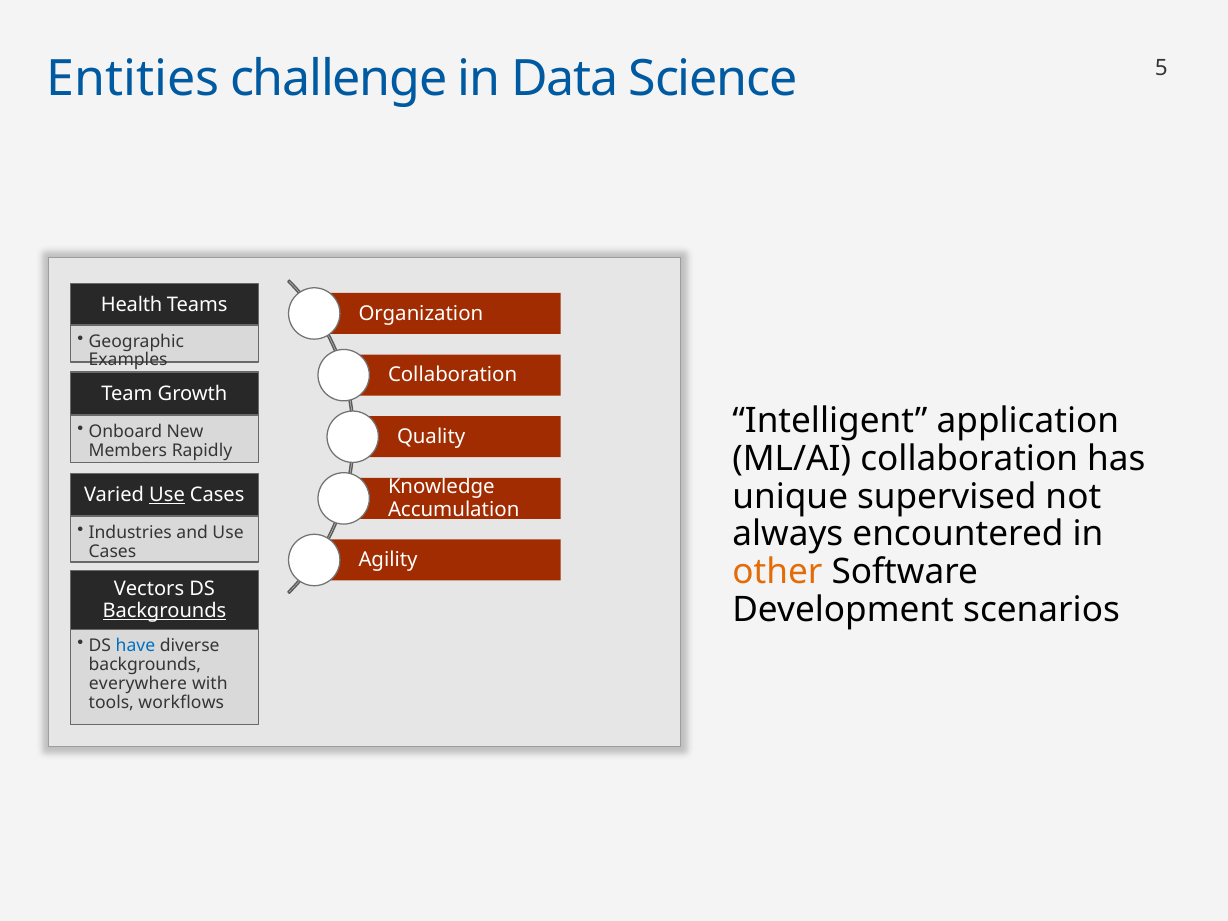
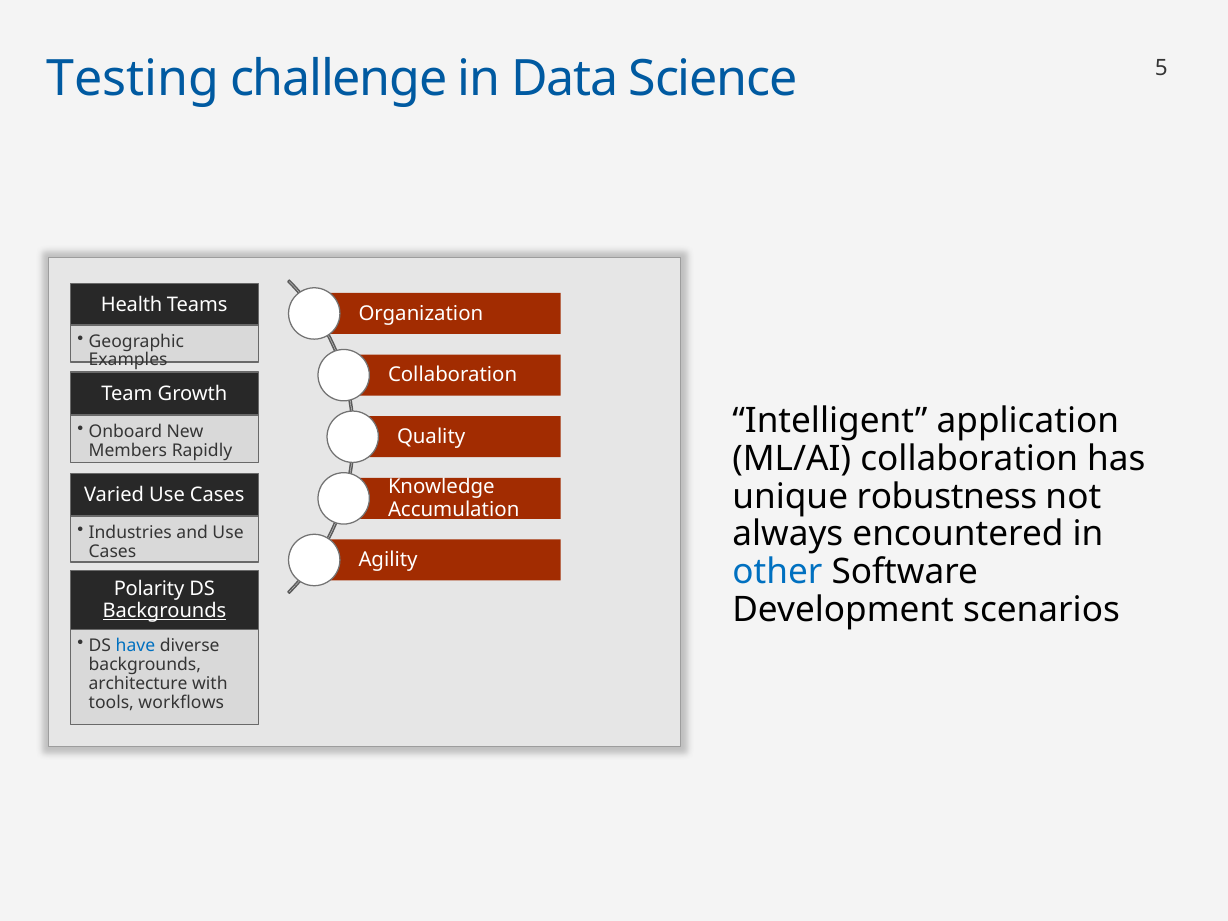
Entities: Entities -> Testing (133, 79)
supervised: supervised -> robustness (947, 496)
Use underline: present -> none (167, 495)
other colour: orange -> blue (777, 572)
Vectors: Vectors -> Polarity (149, 589)
everywhere: everywhere -> architecture (138, 683)
